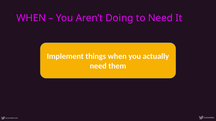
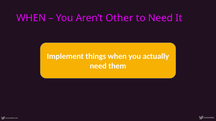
Doing: Doing -> Other (119, 18)
